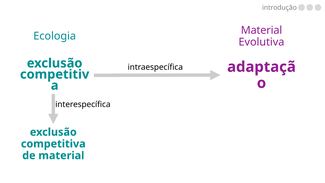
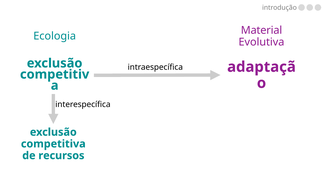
de material: material -> recursos (61, 155)
